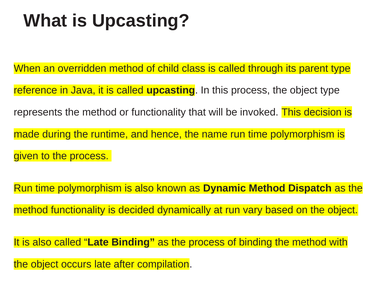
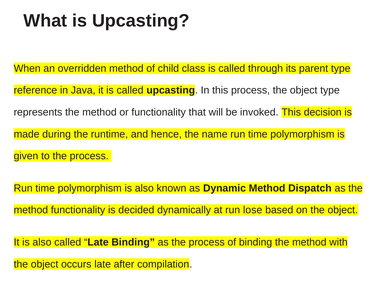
vary: vary -> lose (253, 210)
